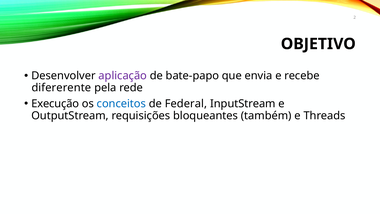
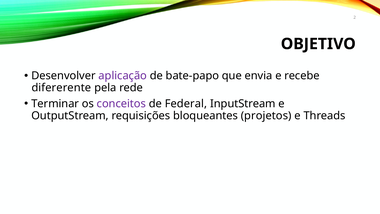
Execução: Execução -> Terminar (55, 104)
conceitos colour: blue -> purple (121, 104)
também: também -> projetos (266, 116)
